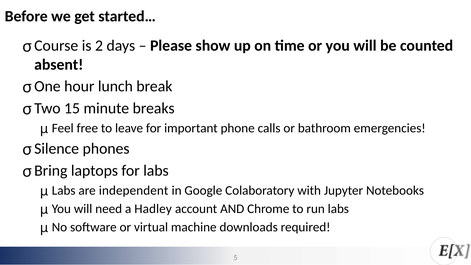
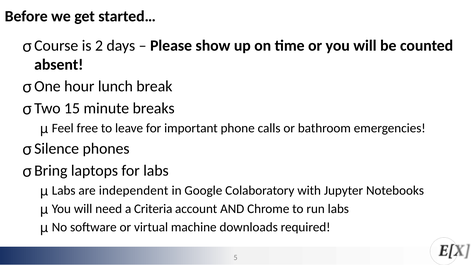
Hadley: Hadley -> Criteria (153, 209)
